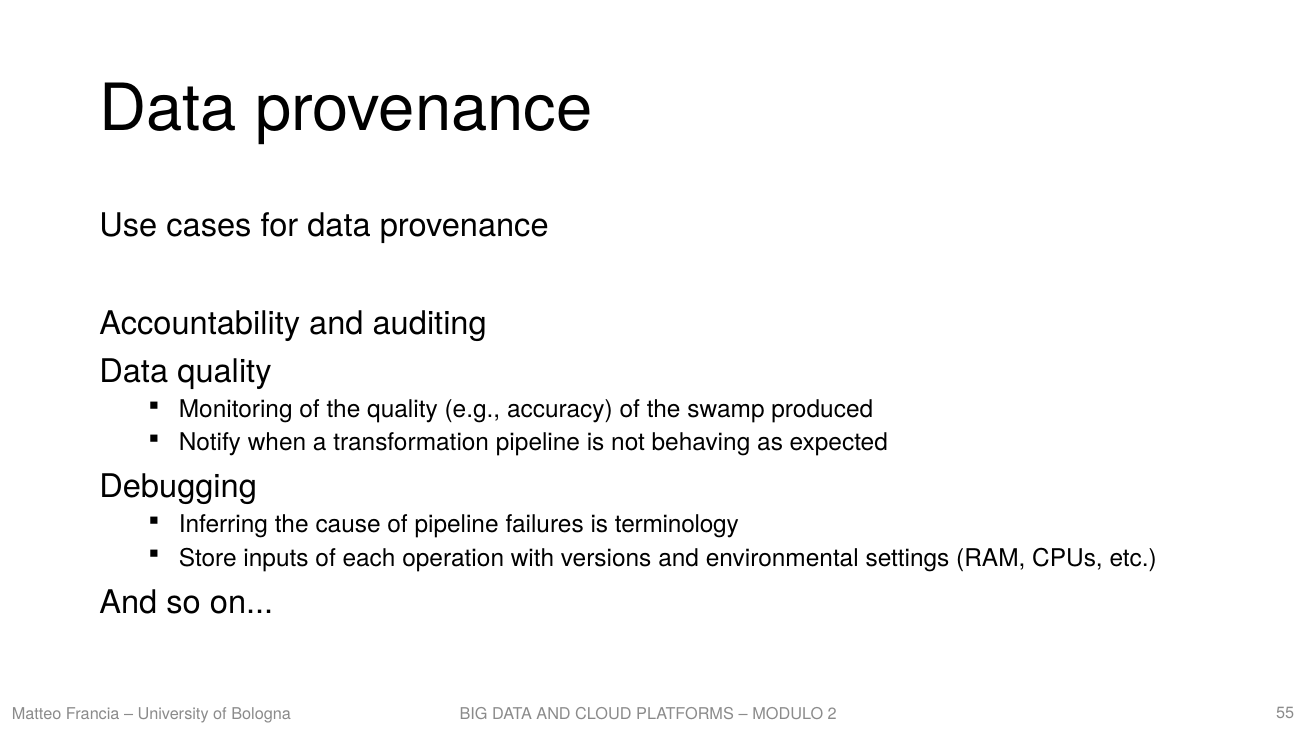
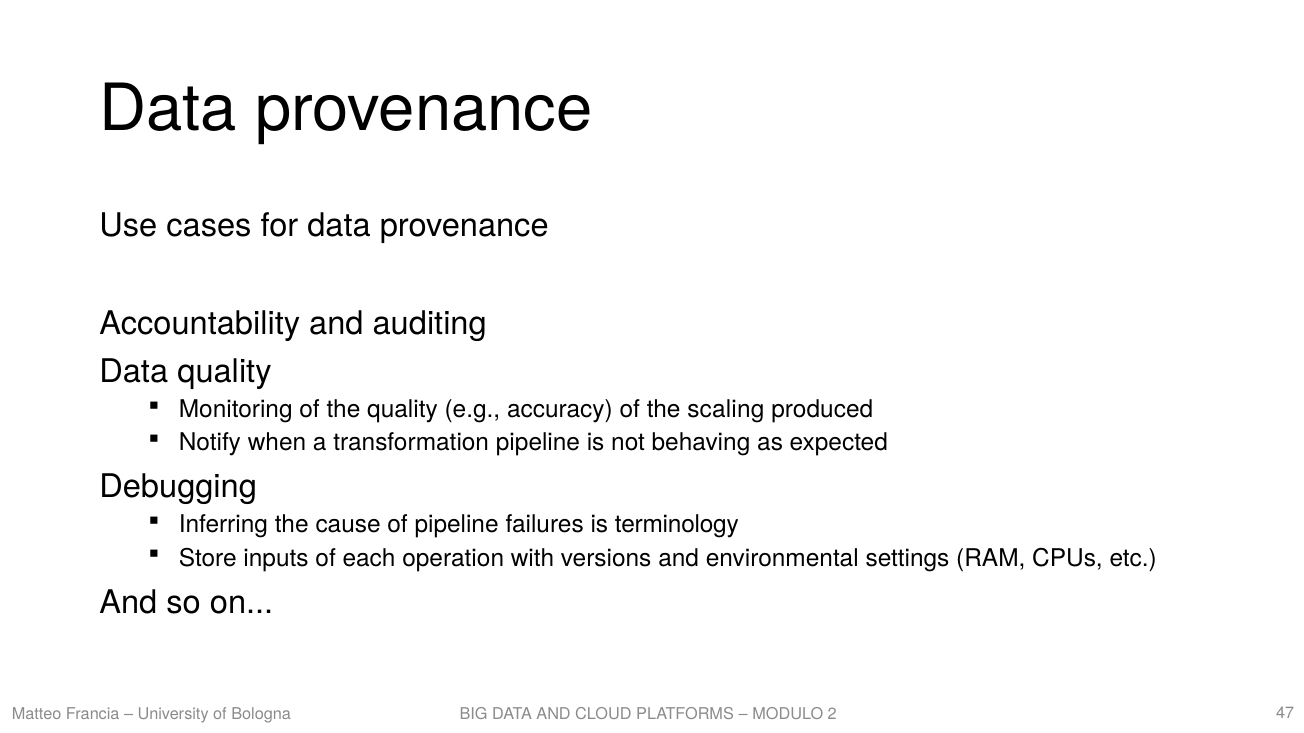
swamp: swamp -> scaling (726, 410)
55: 55 -> 47 (1285, 713)
